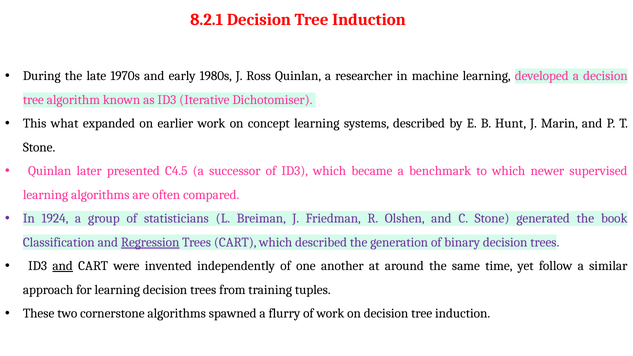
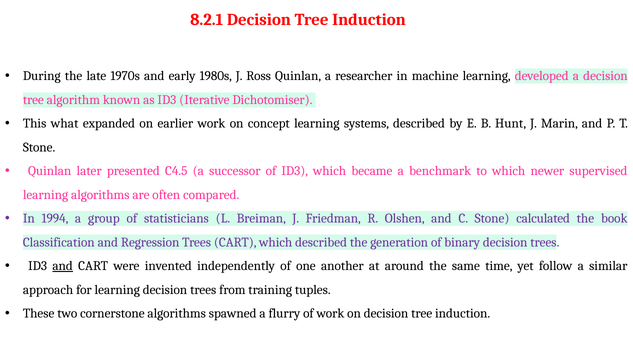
1924: 1924 -> 1994 (55, 219)
generated: generated -> calculated (543, 219)
Regression underline: present -> none (150, 242)
